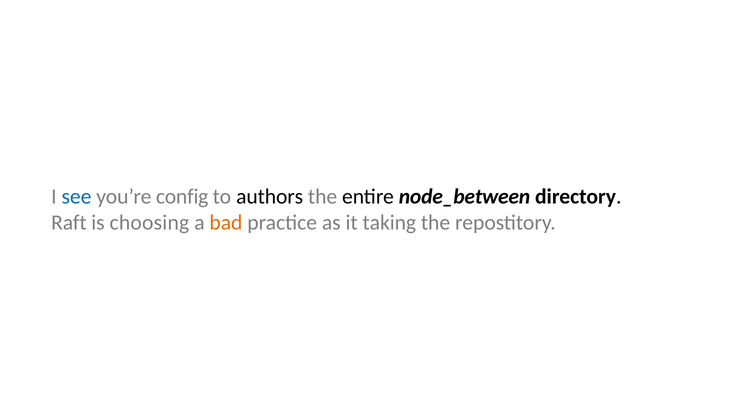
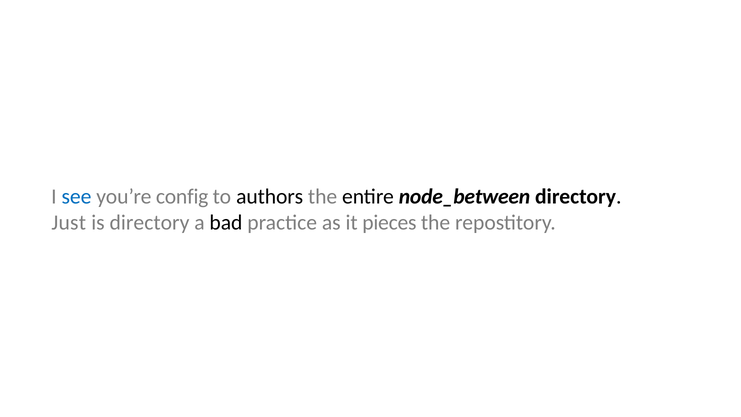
Raft: Raft -> Just (69, 223)
is choosing: choosing -> directory (149, 223)
bad colour: orange -> black (226, 223)
taking: taking -> pieces (389, 223)
